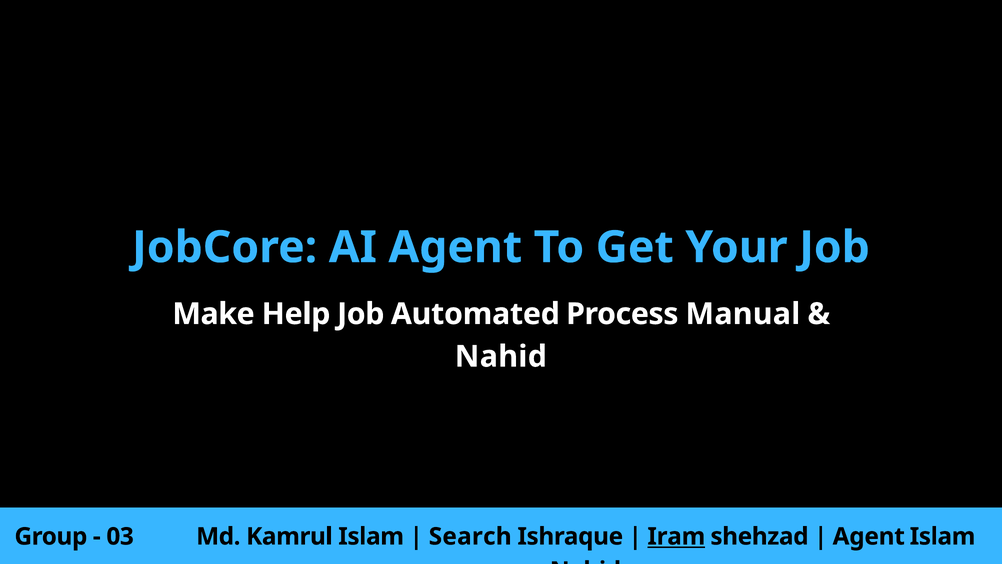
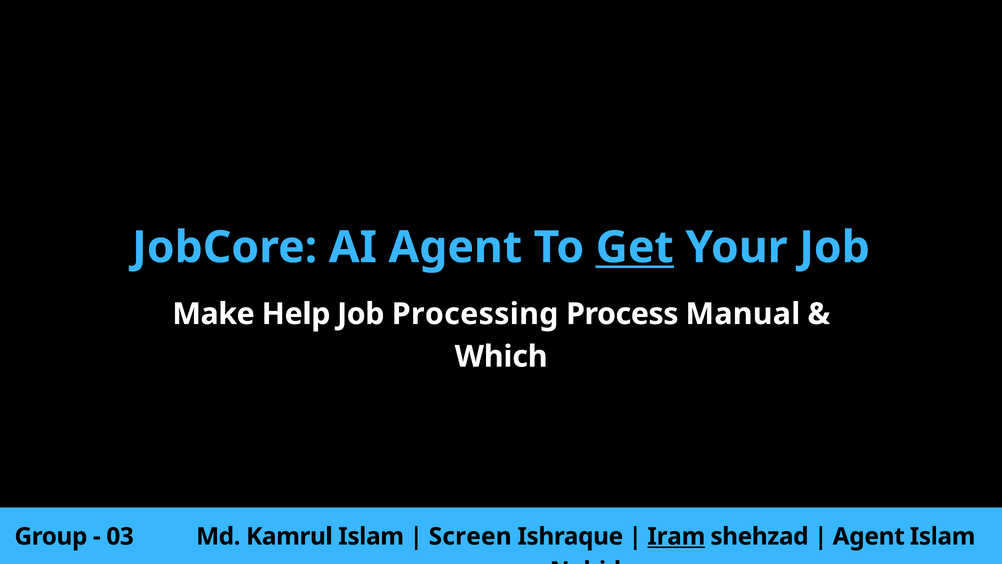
Get underline: none -> present (635, 247)
Automated: Automated -> Processing (475, 314)
Nahid: Nahid -> Which (501, 356)
Search: Search -> Screen (470, 536)
